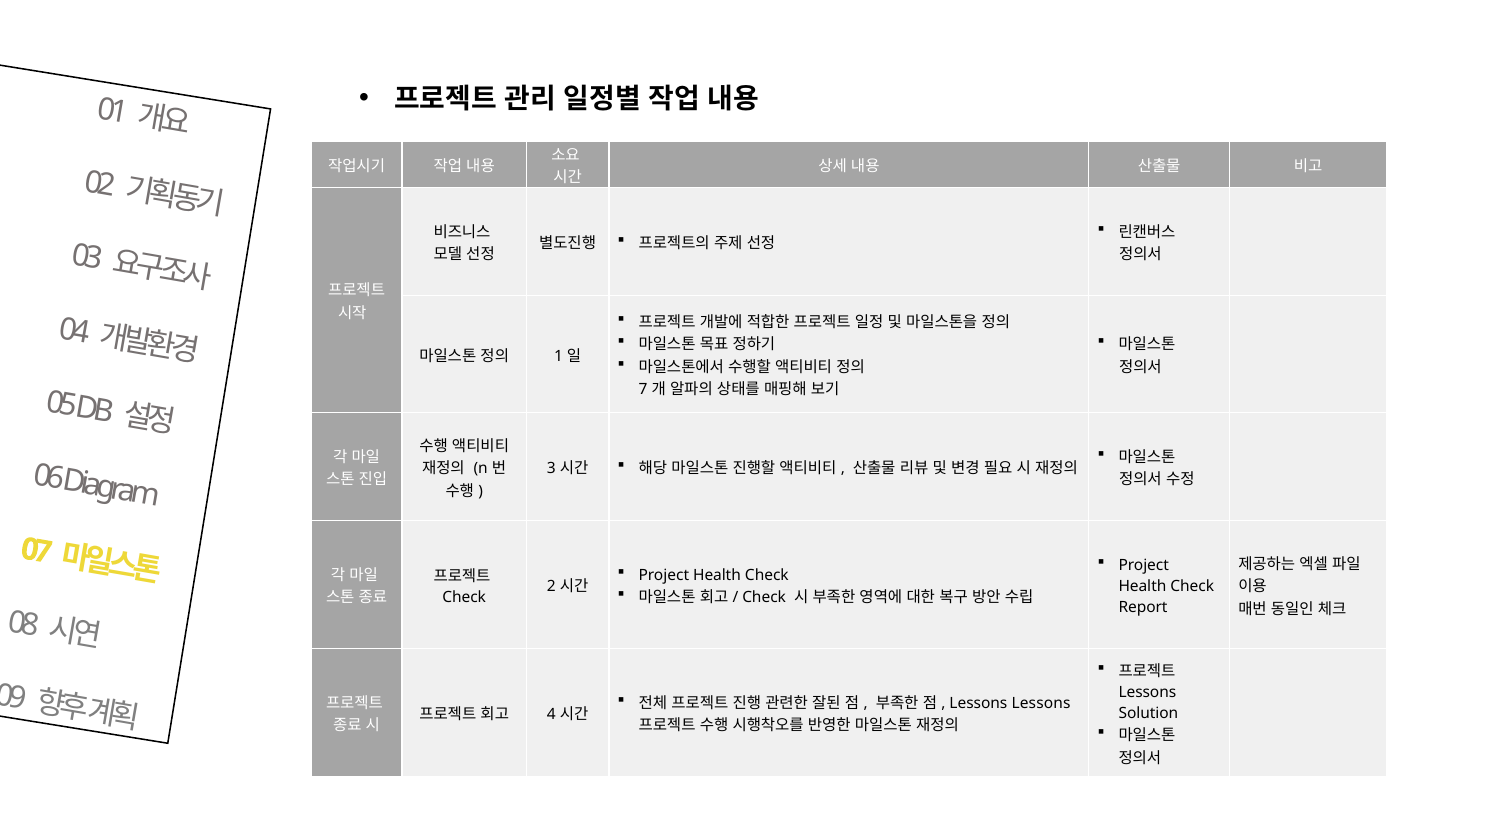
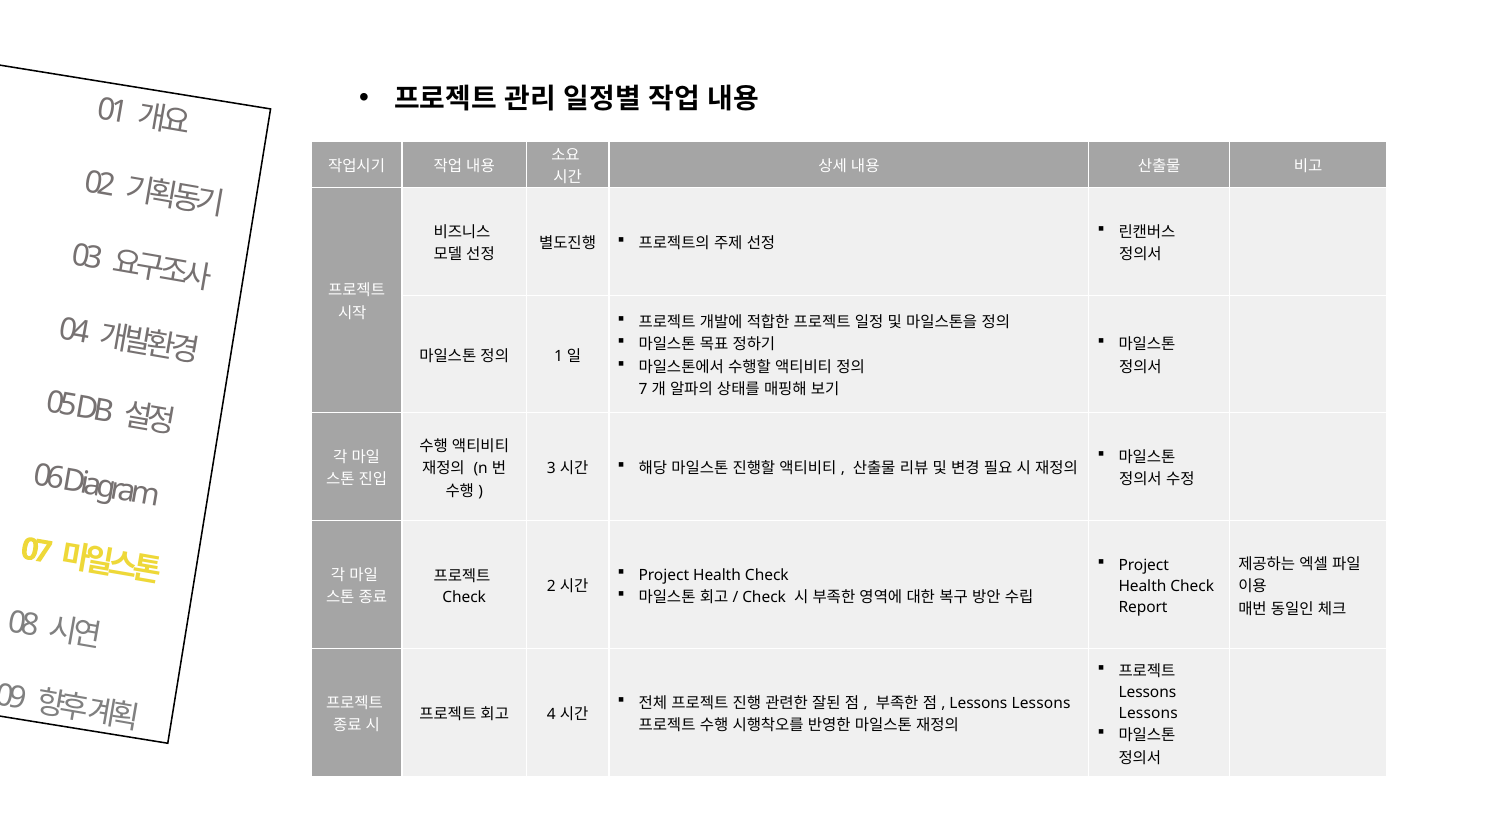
Solution: Solution -> Lessons (1148, 714)
